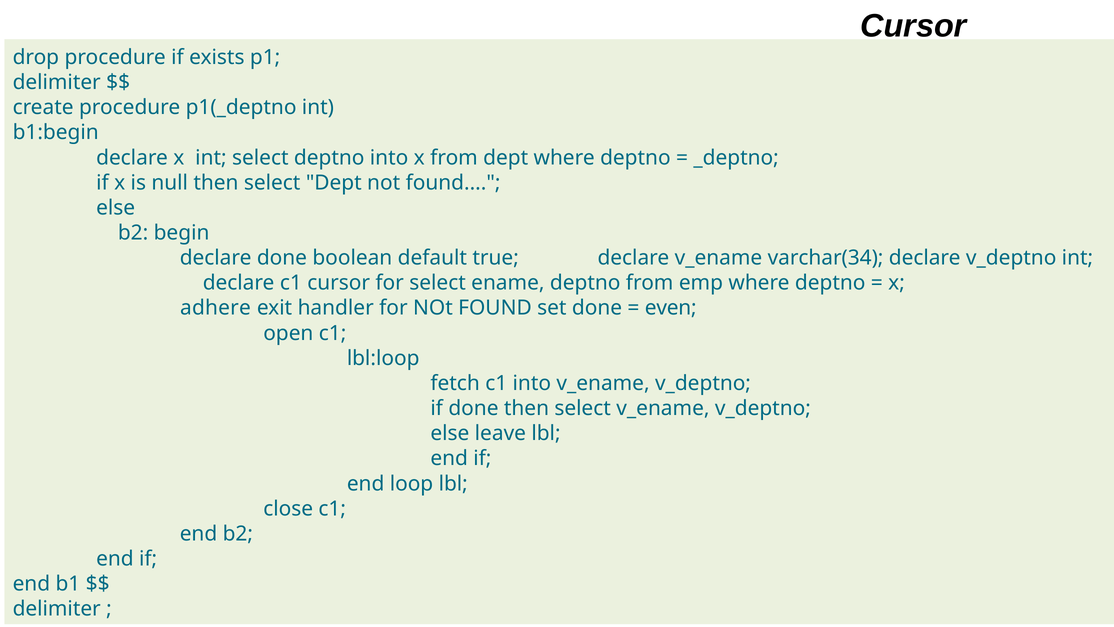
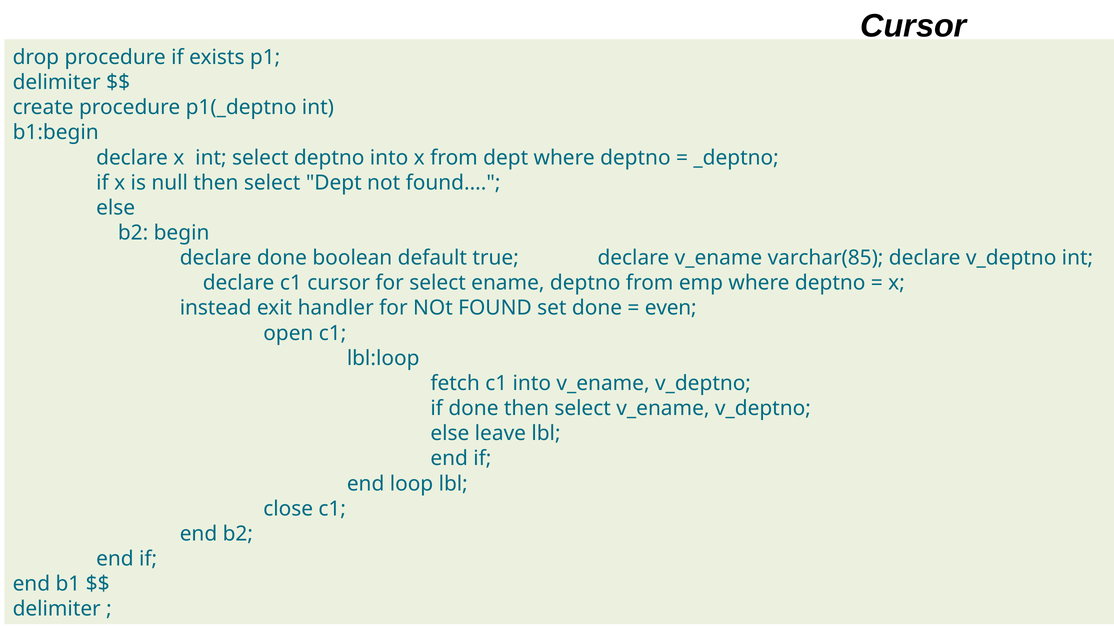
varchar(34: varchar(34 -> varchar(85 (826, 258)
adhere: adhere -> instead (216, 308)
